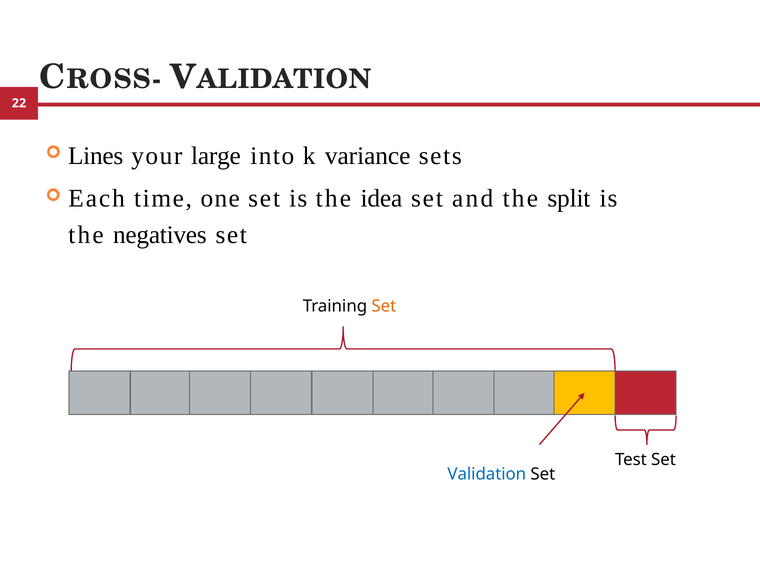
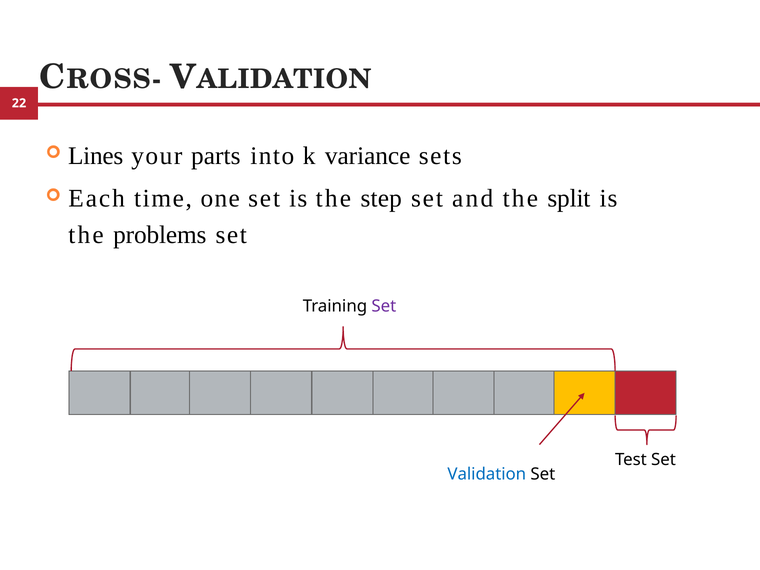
large: large -> parts (216, 156)
idea: idea -> step (381, 199)
negatives: negatives -> problems (160, 235)
Set colour: orange -> purple (384, 306)
